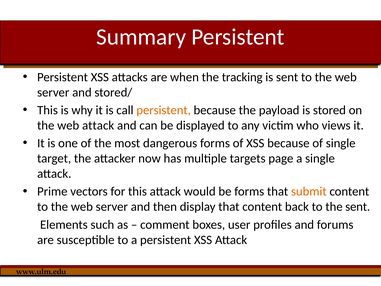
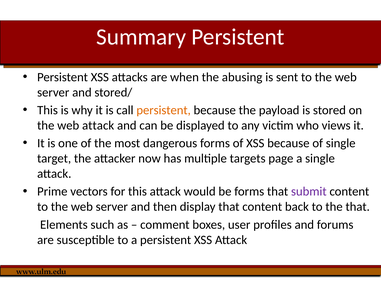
tracking: tracking -> abusing (242, 77)
submit colour: orange -> purple (309, 191)
the sent: sent -> that (358, 207)
